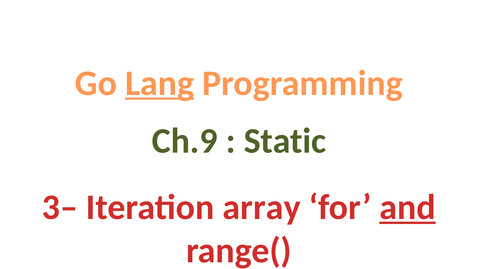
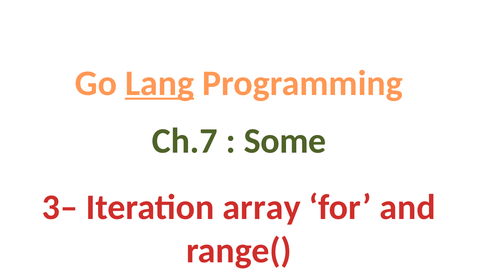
Ch.9: Ch.9 -> Ch.7 (185, 141)
Static: Static -> Some (285, 141)
and underline: present -> none (408, 207)
